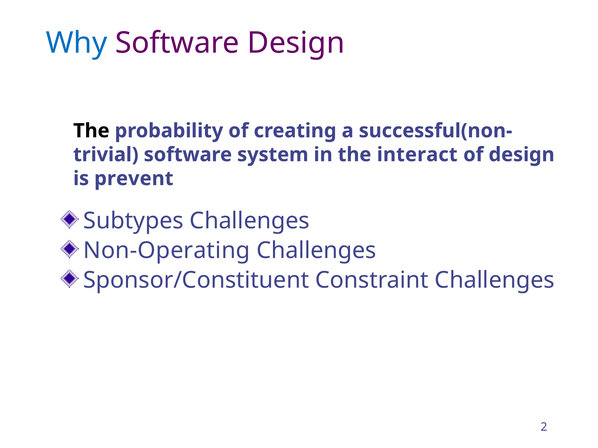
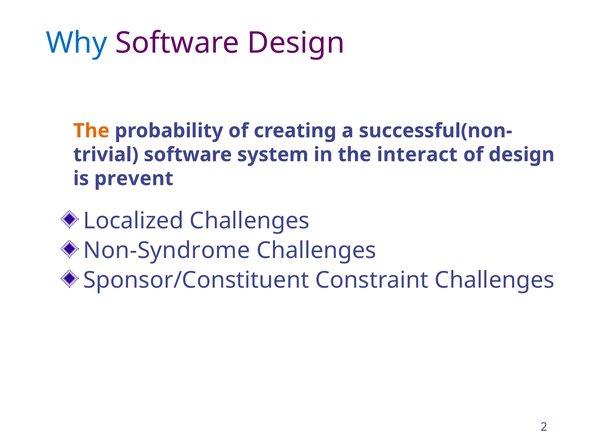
The colour: black -> orange (91, 131)
Subtypes: Subtypes -> Localized (133, 221)
Non-Operating: Non-Operating -> Non-Syndrome (167, 251)
